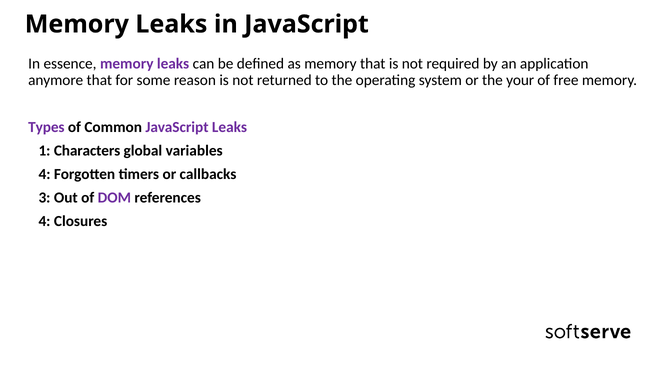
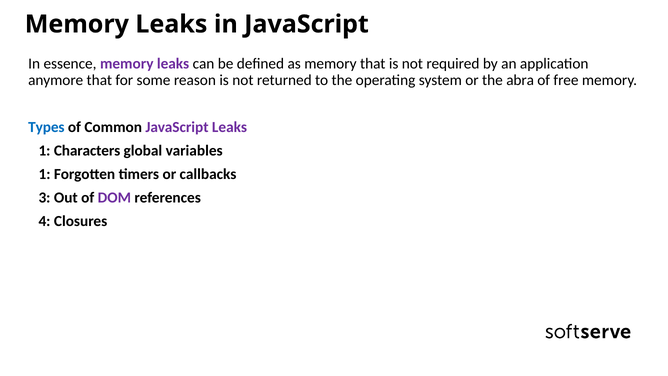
your: your -> abra (520, 80)
Types colour: purple -> blue (46, 127)
4: 4 -> 1 (45, 174)
